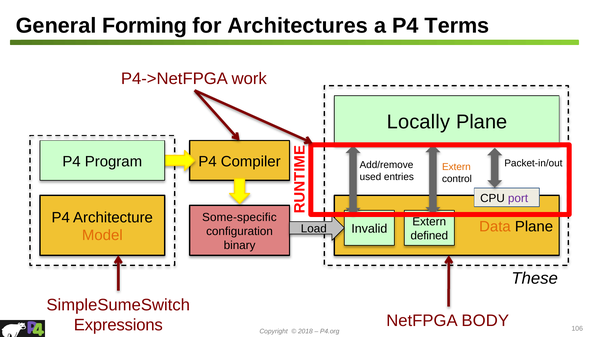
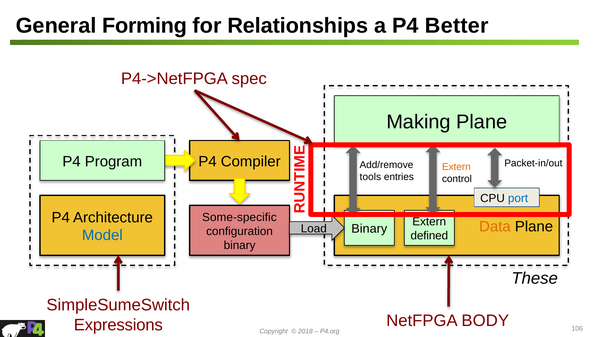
Architectures: Architectures -> Relationships (298, 26)
Terms: Terms -> Better (457, 26)
work: work -> spec (249, 79)
Locally: Locally -> Making (419, 122)
used: used -> tools (370, 177)
port colour: purple -> blue (518, 198)
Invalid: Invalid -> Binary (369, 229)
Model colour: orange -> blue (102, 235)
